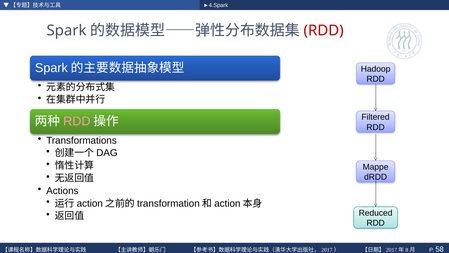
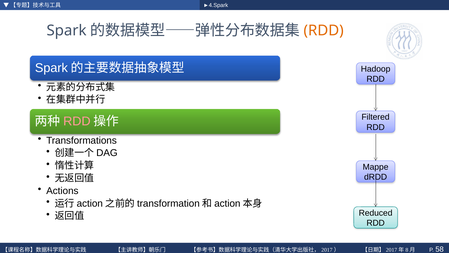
RDD colour: red -> orange (324, 31)
